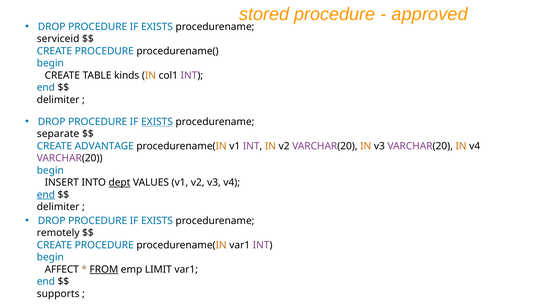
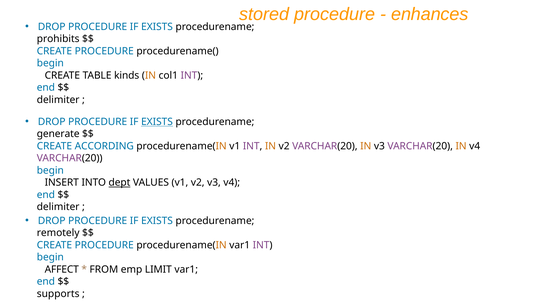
approved: approved -> enhances (430, 14)
serviceid: serviceid -> prohibits (58, 39)
separate: separate -> generate (58, 134)
ADVANTAGE: ADVANTAGE -> ACCORDING (104, 146)
end underline: present -> none (46, 195)
FROM underline: present -> none (104, 269)
